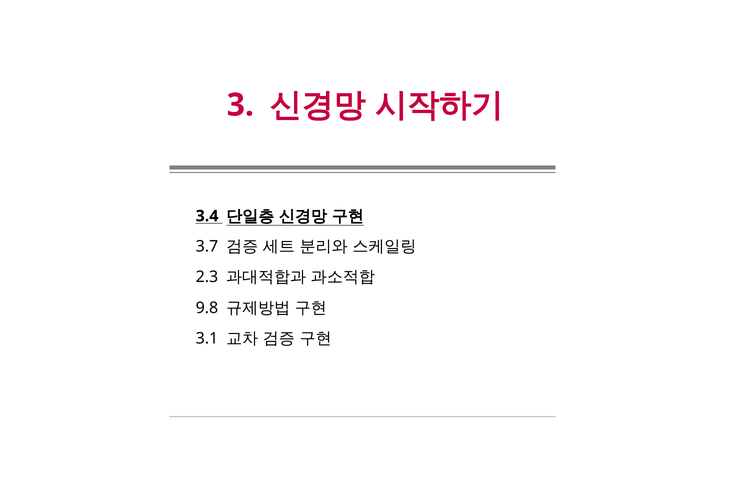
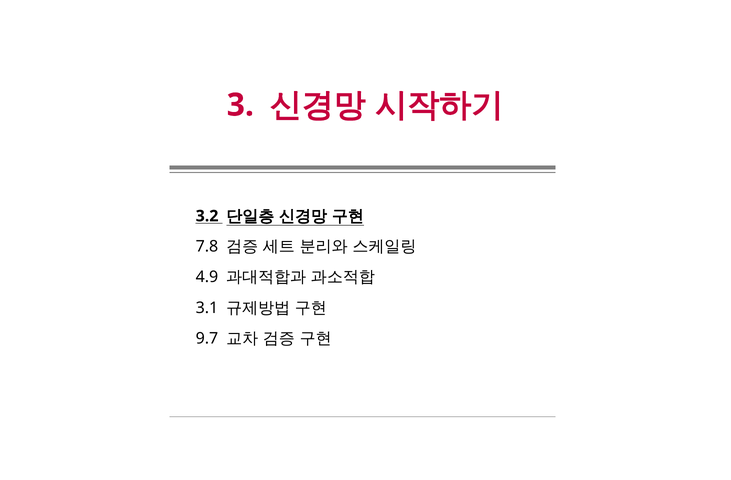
3.4: 3.4 -> 3.2 (207, 216)
3.7: 3.7 -> 7.8 (207, 247)
2.3: 2.3 -> 4.9 (207, 277)
9.8: 9.8 -> 3.1 (207, 308)
3.1: 3.1 -> 9.7 (207, 338)
